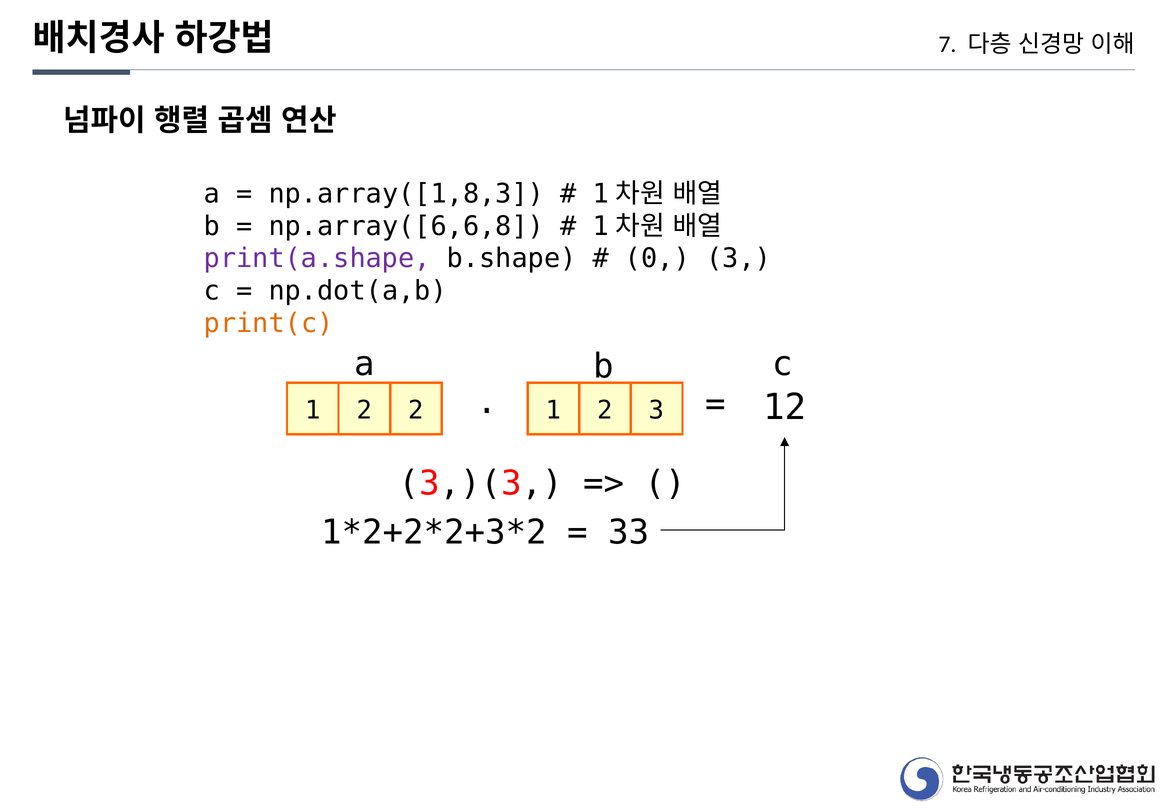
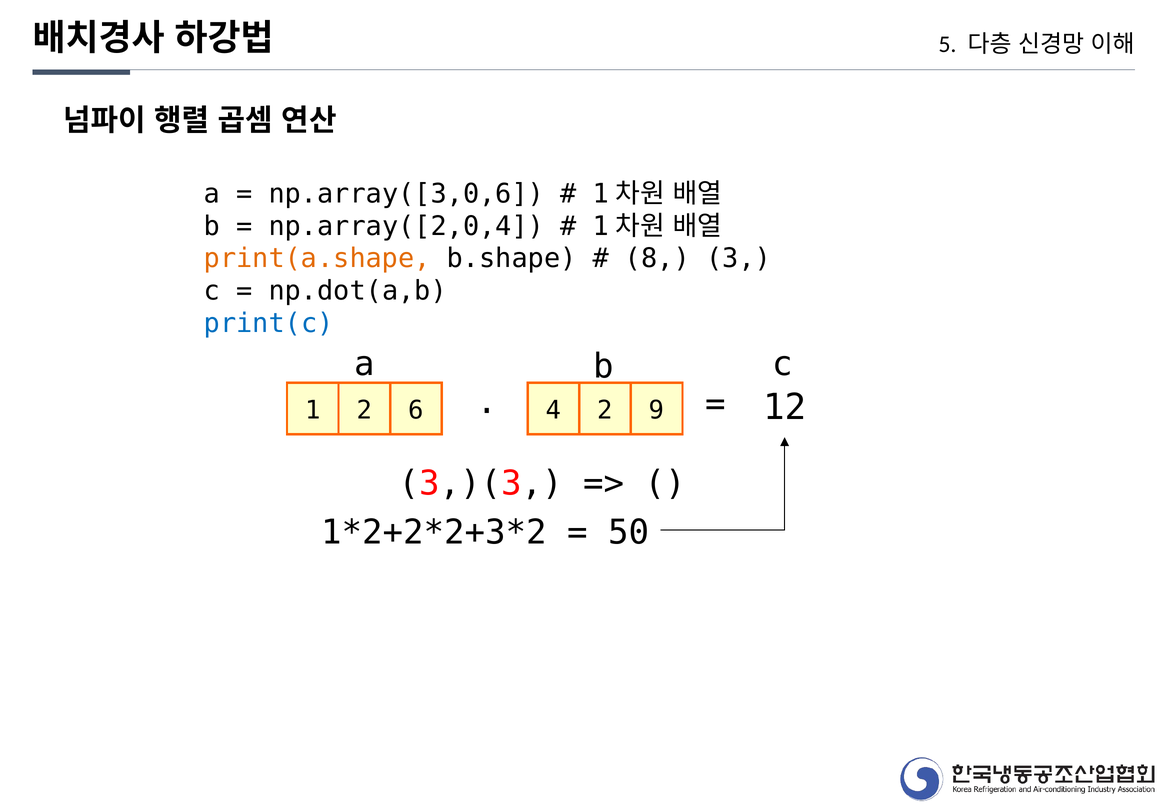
7: 7 -> 5 (947, 44)
np.array([1,8,3: np.array([1,8,3 -> np.array([3,0,6 (406, 194)
np.array([6,6,8: np.array([6,6,8 -> np.array([2,0,4 (406, 226)
print(a.shape colour: purple -> orange (317, 259)
0: 0 -> 8 (657, 259)
print(c colour: orange -> blue (269, 323)
1: 1 -> 4 (554, 410)
2 3: 3 -> 9 (657, 410)
2 2: 2 -> 6 (416, 410)
33: 33 -> 50 (629, 532)
